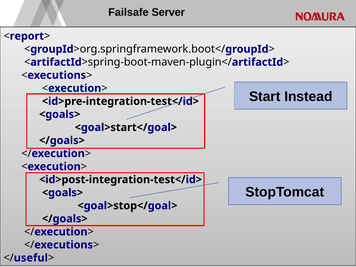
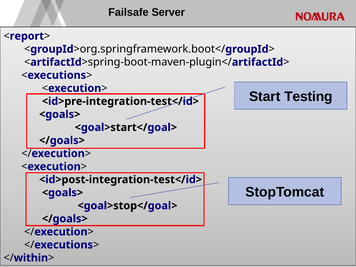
Instead: Instead -> Testing (308, 97)
useful: useful -> within (31, 258)
